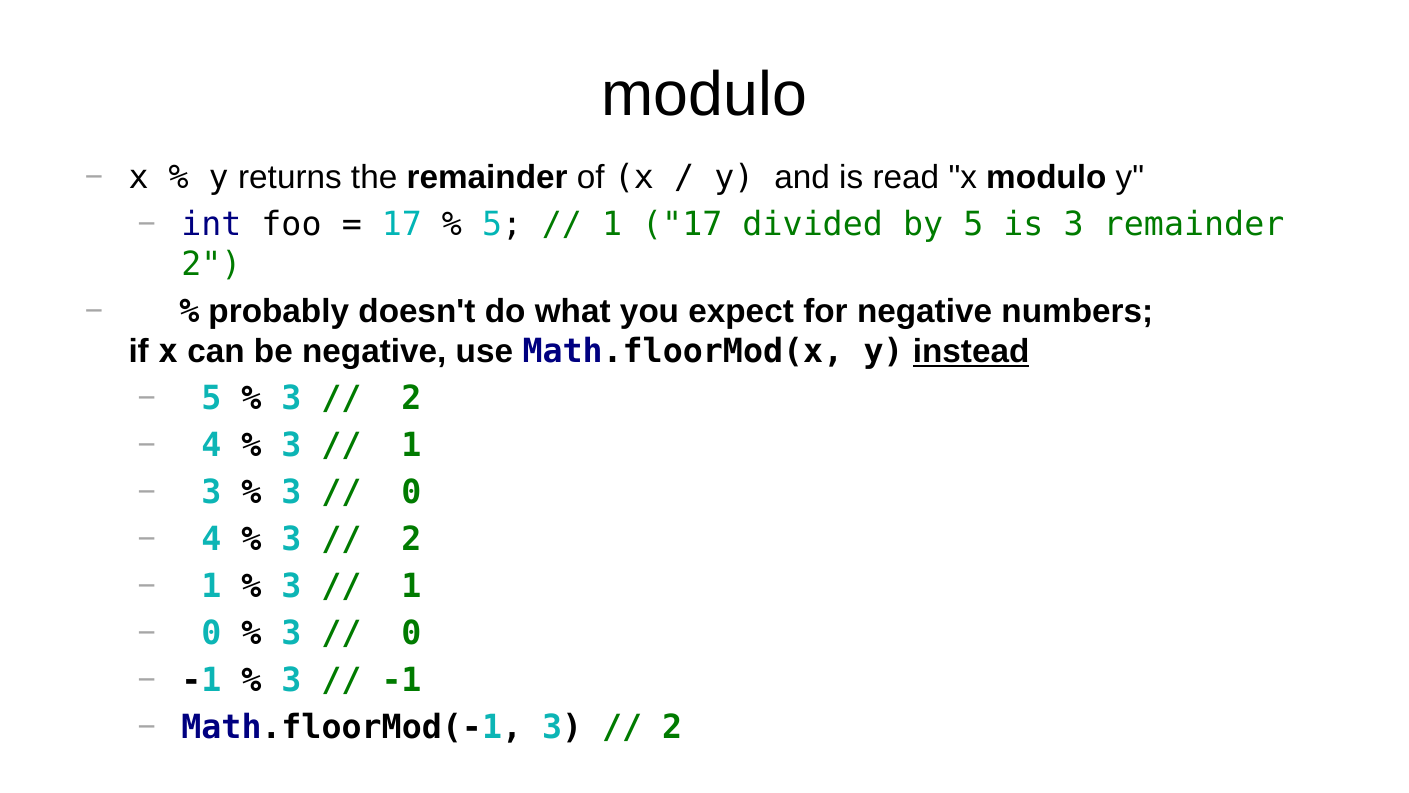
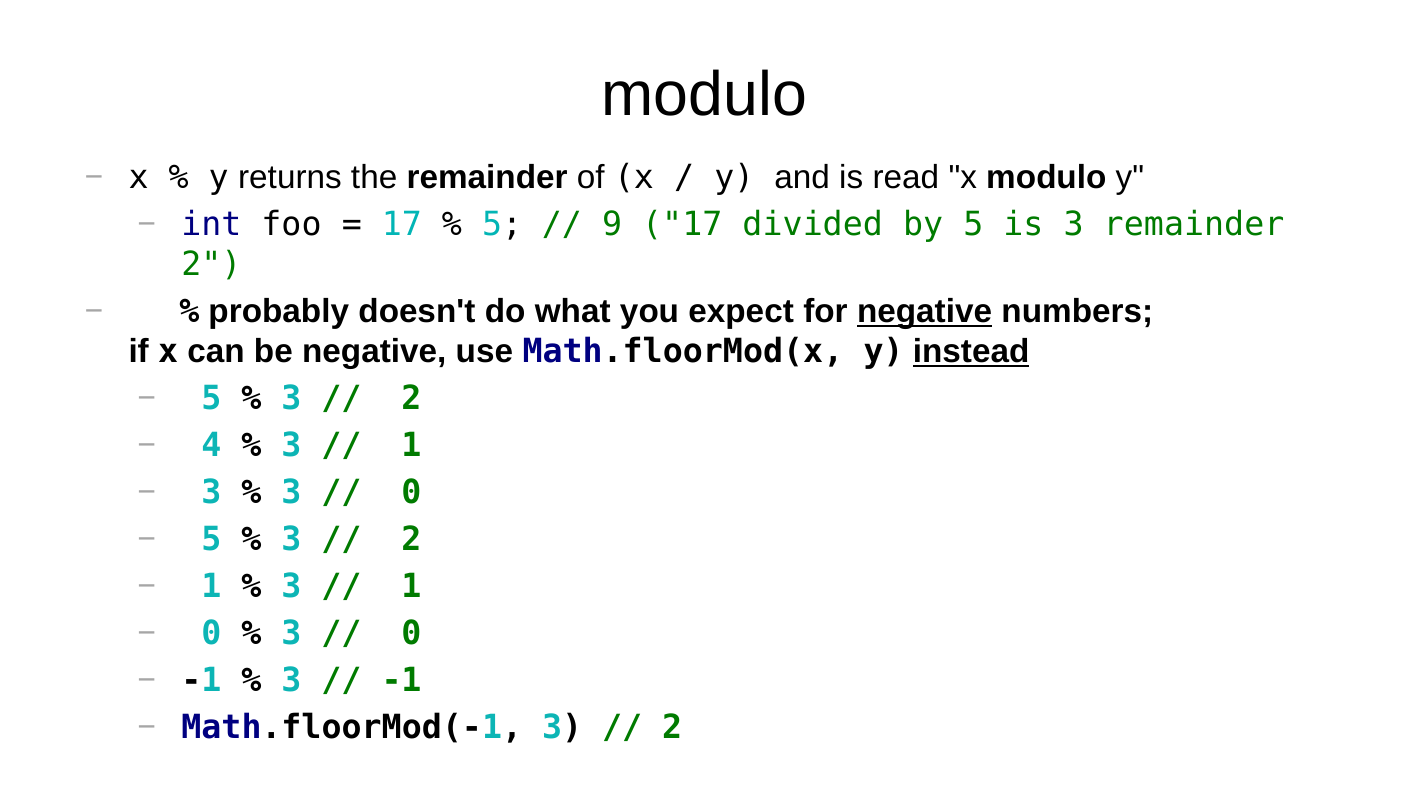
1: 1 -> 9 (612, 225)
negative underline: none -> present (925, 312)
4: 4 -> 5 (211, 540)
